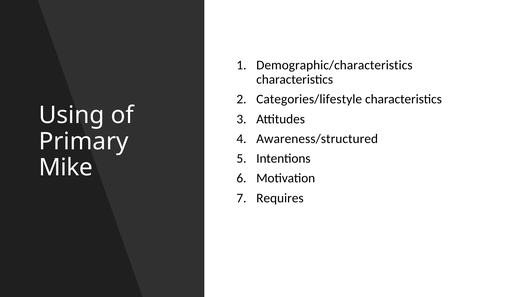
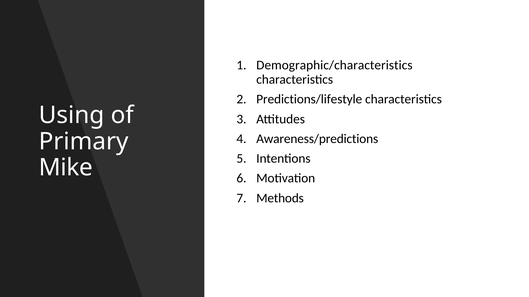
Categories/lifestyle: Categories/lifestyle -> Predictions/lifestyle (309, 99)
Awareness/structured: Awareness/structured -> Awareness/predictions (317, 139)
Requires: Requires -> Methods (280, 198)
